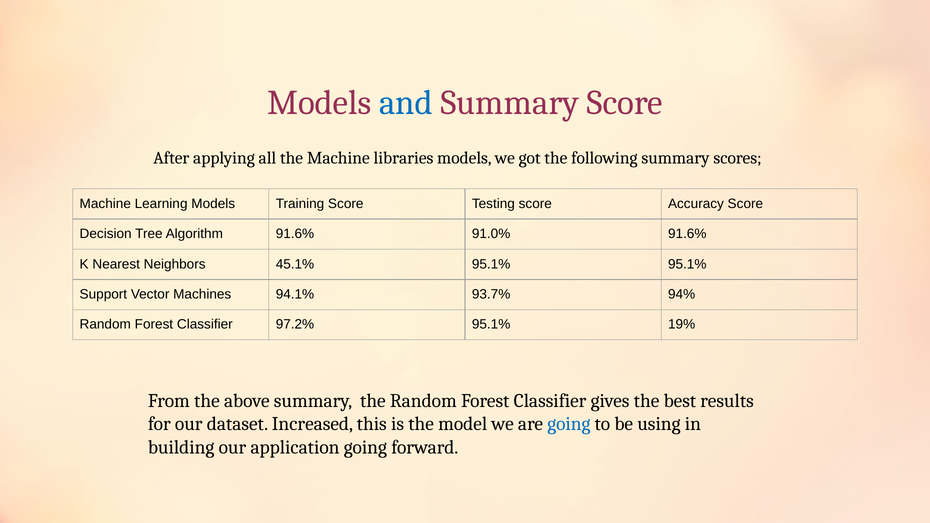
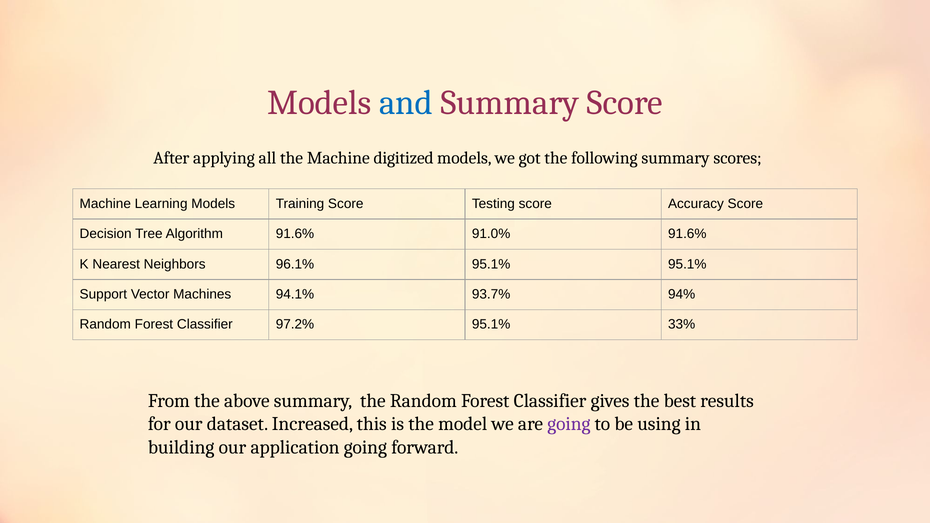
libraries: libraries -> digitized (404, 158)
45.1%: 45.1% -> 96.1% (295, 264)
19%: 19% -> 33% (682, 325)
going colour: blue -> purple (569, 424)
